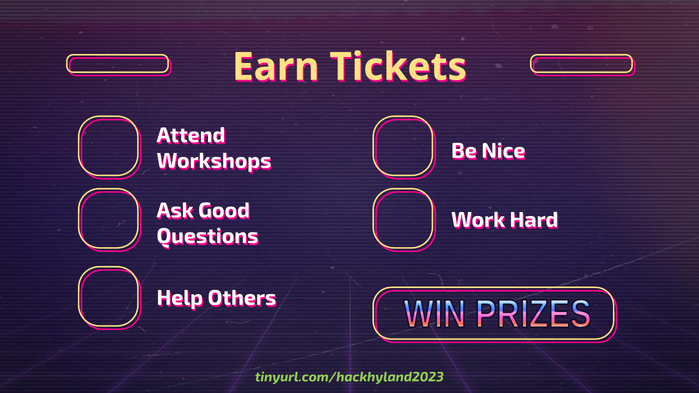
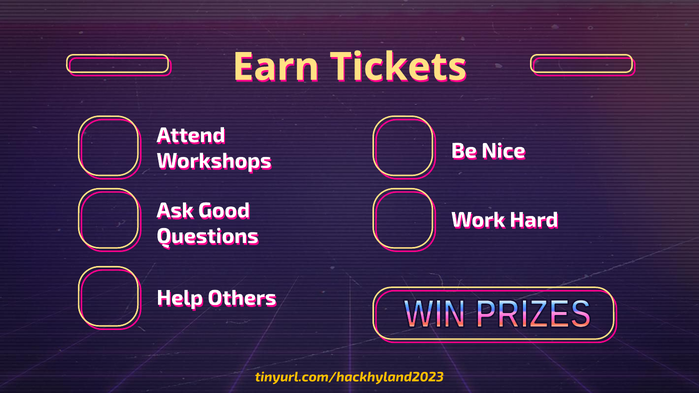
tinyurl.com/hackhyland2023 colour: light green -> yellow (349, 377)
